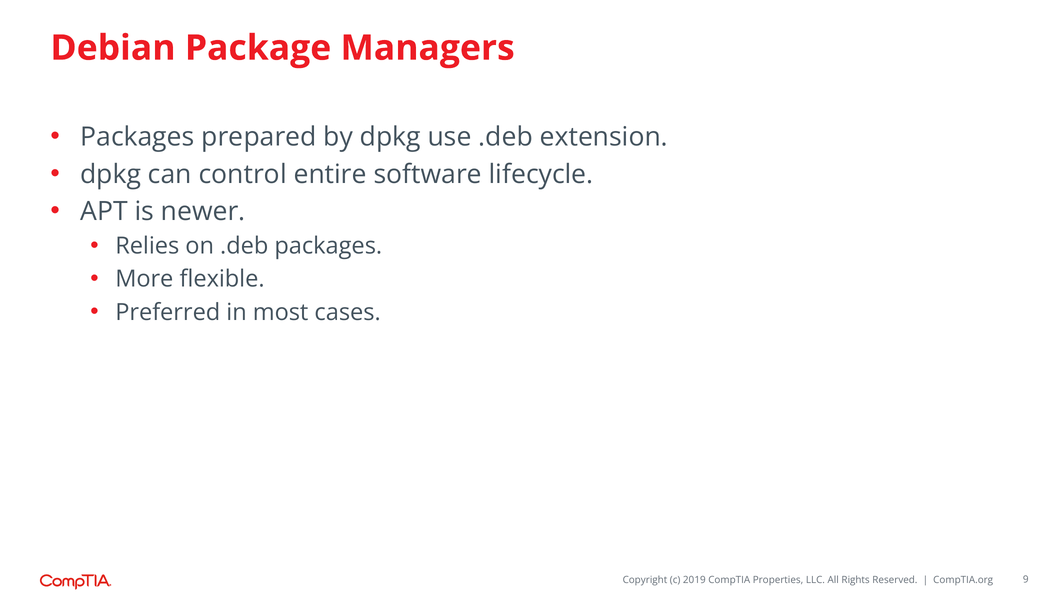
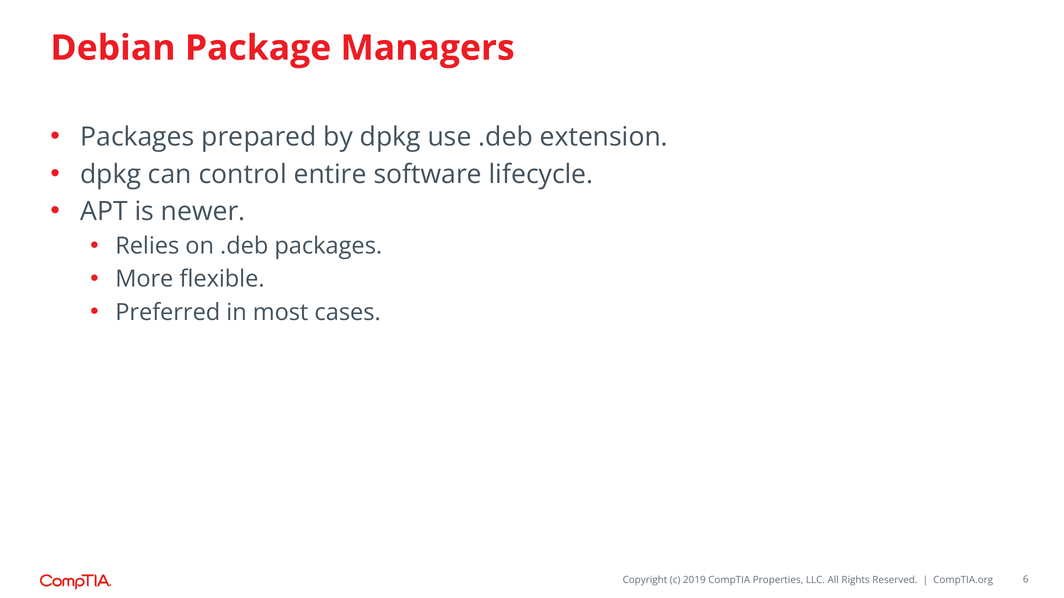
9: 9 -> 6 (1026, 580)
